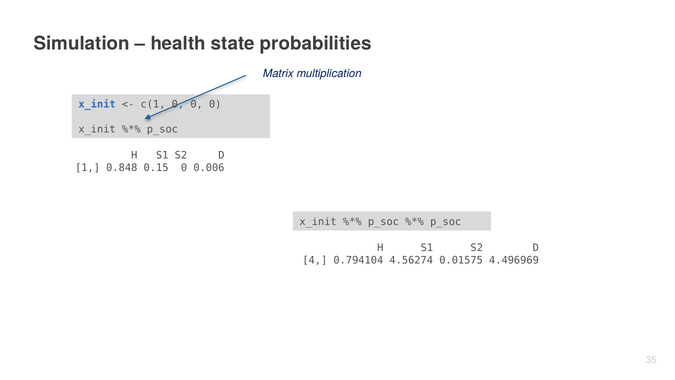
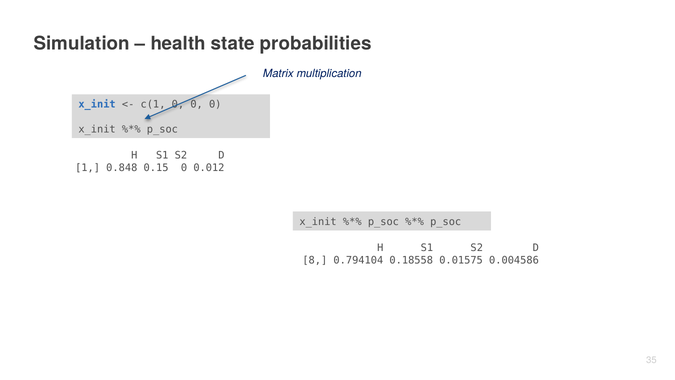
0.006: 0.006 -> 0.012 (209, 168)
4: 4 -> 8 (315, 260)
4.56274: 4.56274 -> 0.18558 (411, 260)
4.496969: 4.496969 -> 0.004586 (514, 260)
